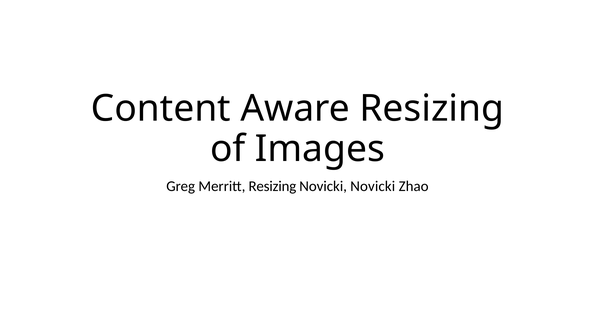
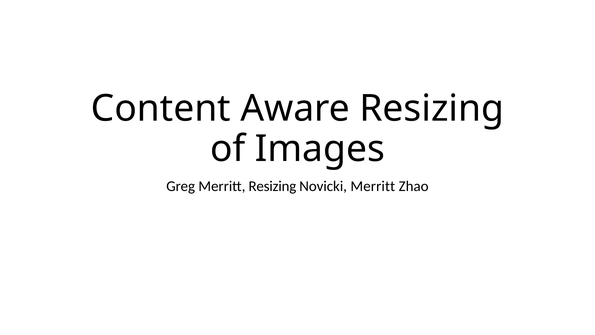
Novicki Novicki: Novicki -> Merritt (373, 186)
